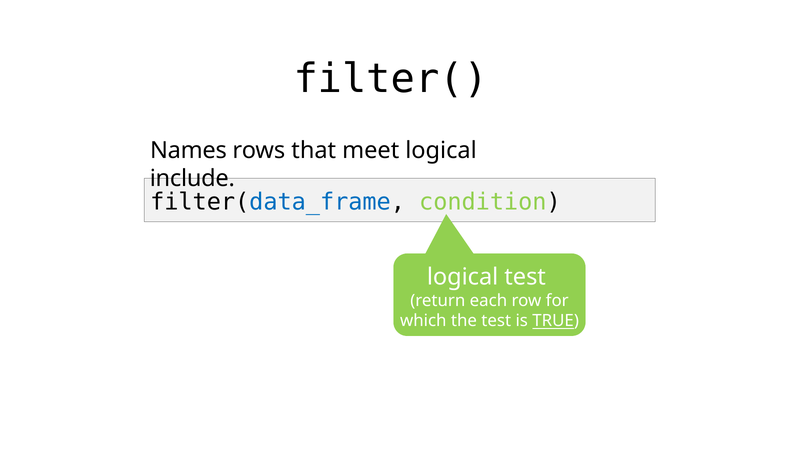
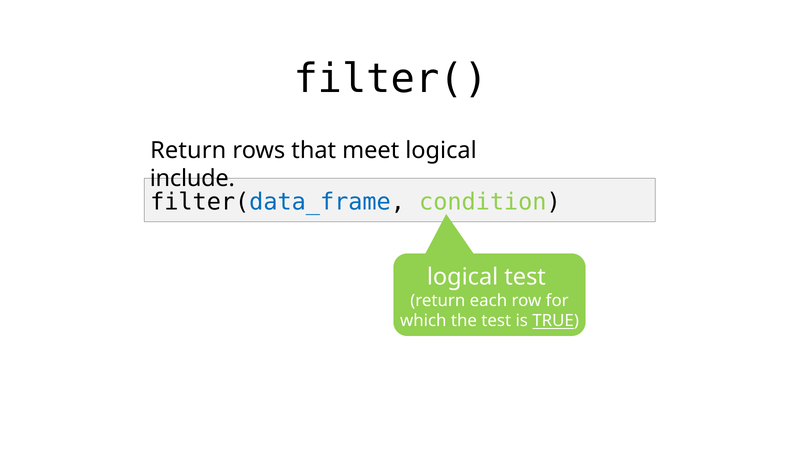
Names: Names -> Return (188, 151)
